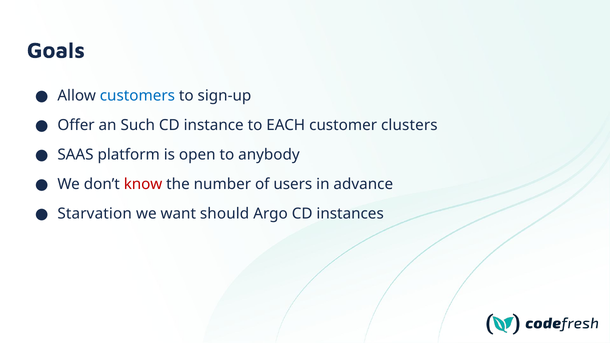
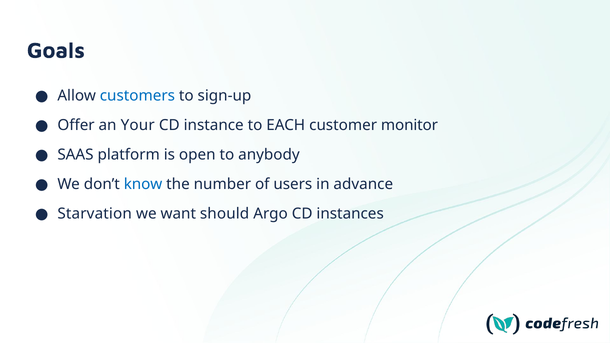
Such: Such -> Your (138, 125)
clusters: clusters -> monitor (409, 125)
know colour: red -> blue (143, 184)
